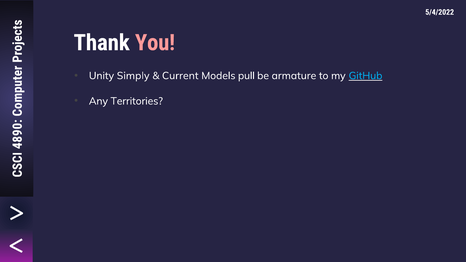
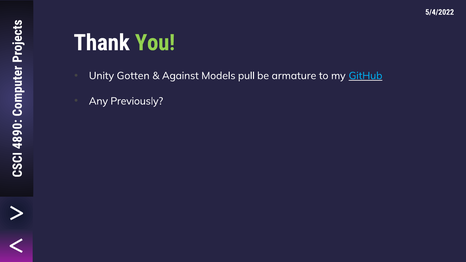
You colour: pink -> light green (155, 43)
Simply: Simply -> Gotten (133, 76)
Current: Current -> Against (180, 76)
Territories: Territories -> Previously (137, 101)
